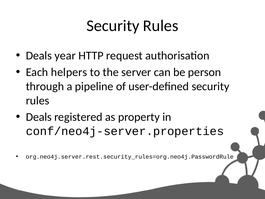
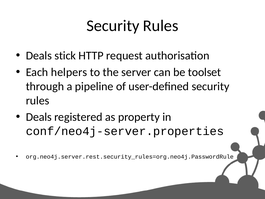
year: year -> stick (65, 56)
person: person -> toolset (205, 72)
